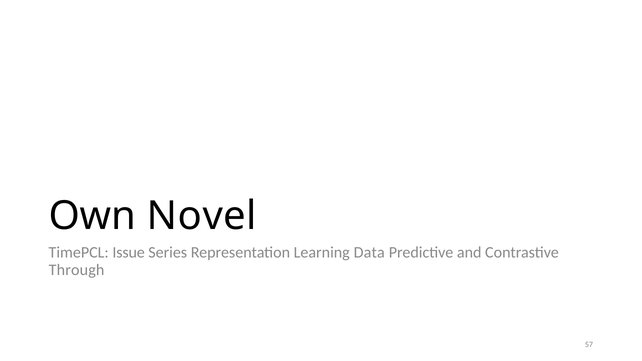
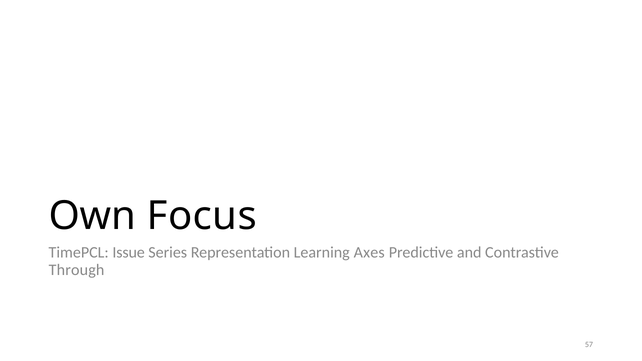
Novel: Novel -> Focus (202, 216)
Data: Data -> Axes (369, 253)
